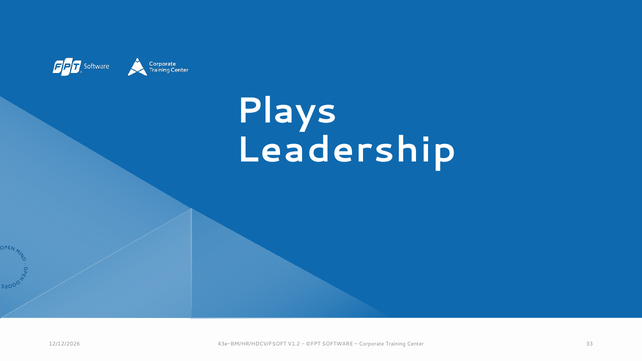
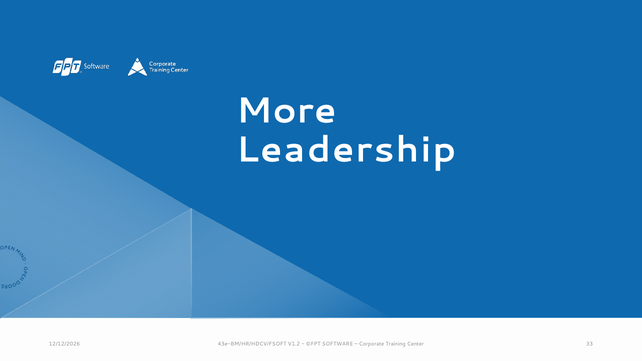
Plays: Plays -> More (286, 111)
